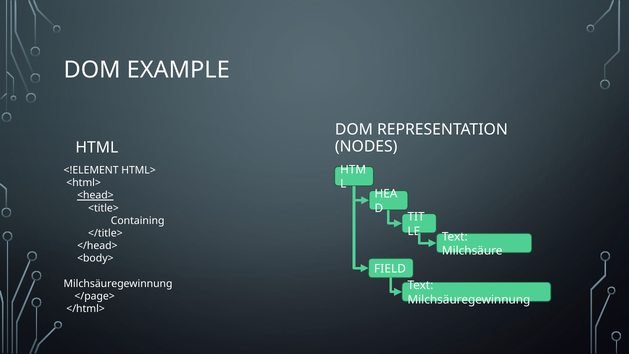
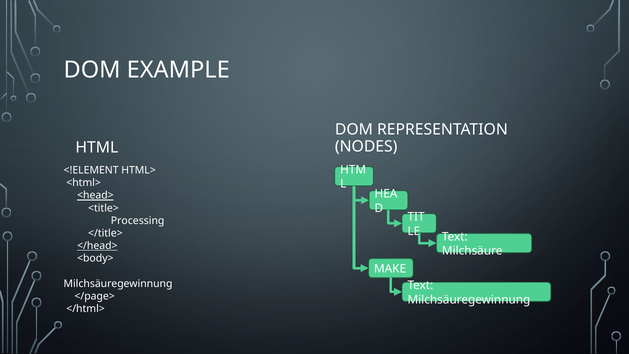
Containing: Containing -> Processing (138, 221)
</head> underline: none -> present (97, 246)
FIELD: FIELD -> MAKE (390, 269)
